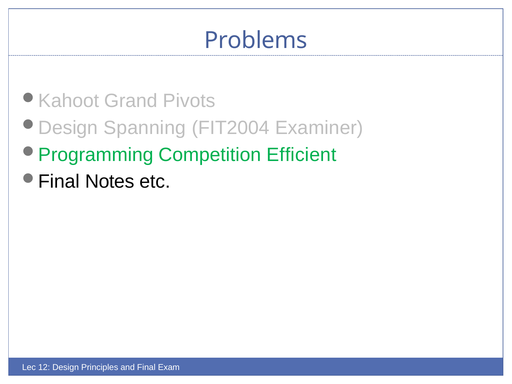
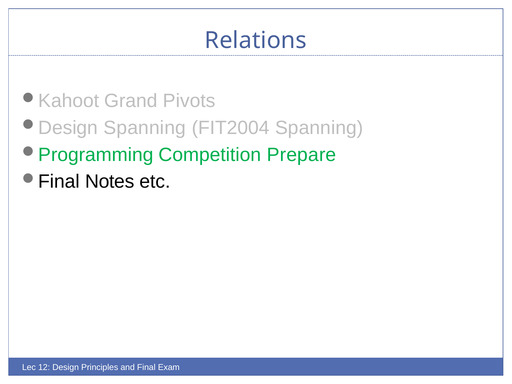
Problems: Problems -> Relations (256, 40)
FIT2004 Examiner: Examiner -> Spanning (319, 128)
Efficient: Efficient -> Prepare (302, 155)
